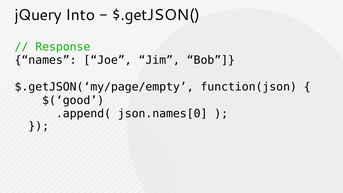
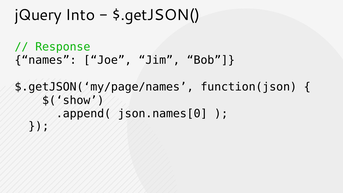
$.getJSON(‘my/page/empty: $.getJSON(‘my/page/empty -> $.getJSON(‘my/page/names (104, 87)
$(‘good: $(‘good -> $(‘show (73, 100)
